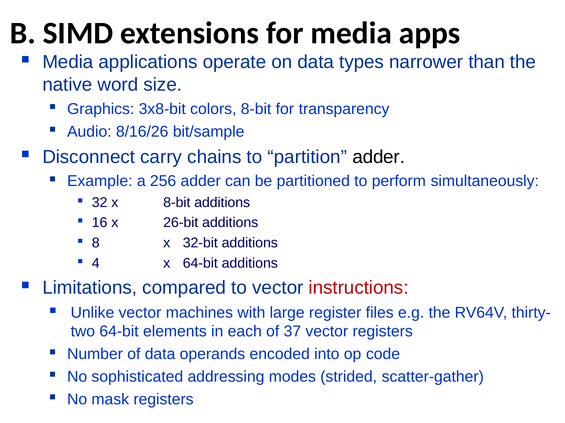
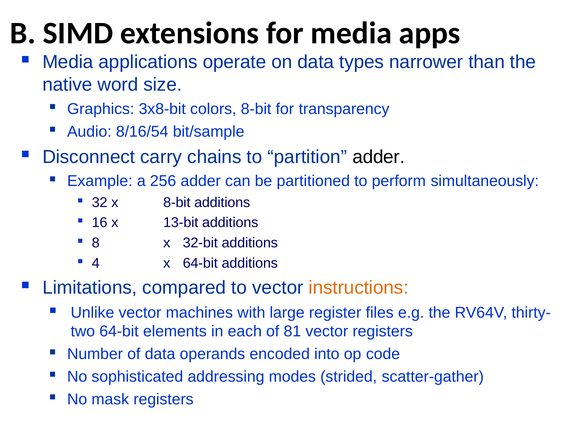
8/16/26: 8/16/26 -> 8/16/54 (142, 132)
26-bit: 26-bit -> 13-bit (181, 223)
instructions colour: red -> orange (359, 288)
37: 37 -> 81 (292, 332)
